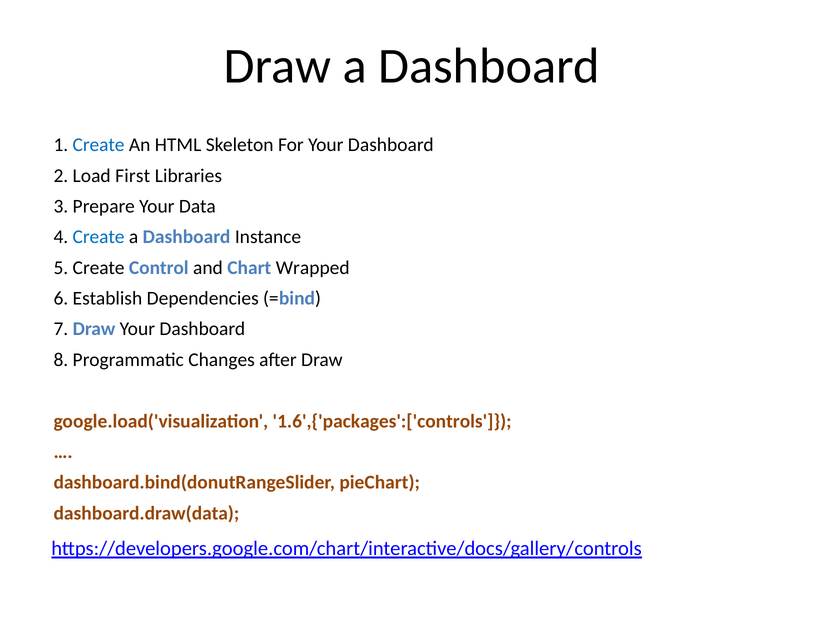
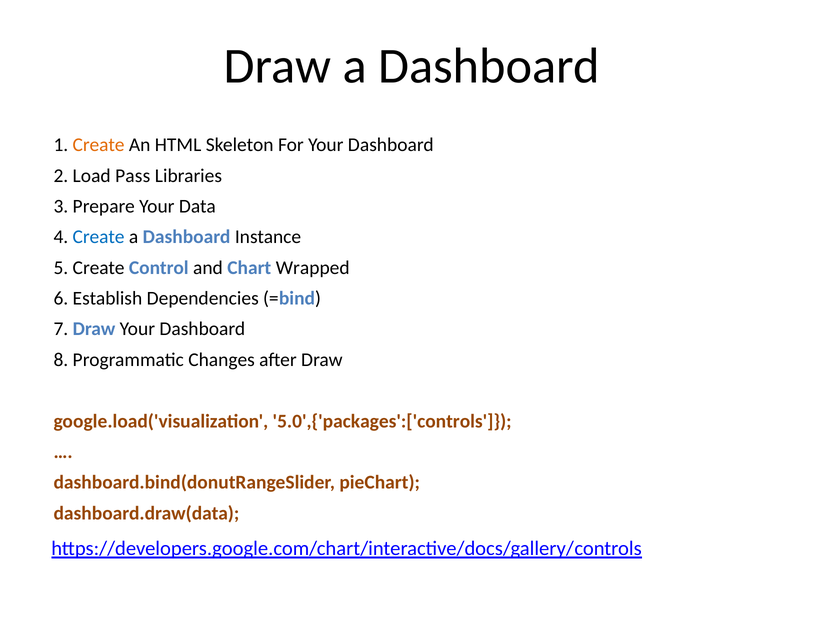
Create colour: blue -> orange (99, 145)
First: First -> Pass (133, 176)
1.6',{'packages':['controls: 1.6',{'packages':['controls -> 5.0',{'packages':['controls (392, 421)
